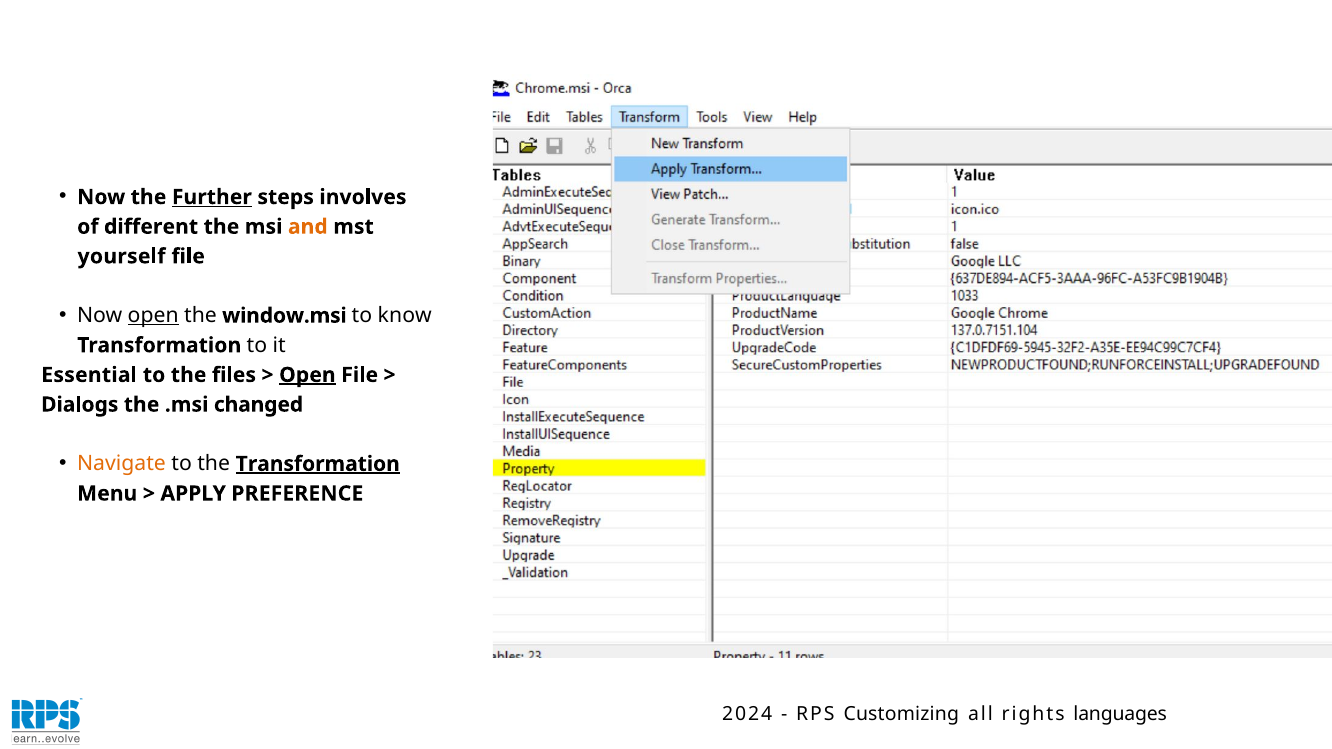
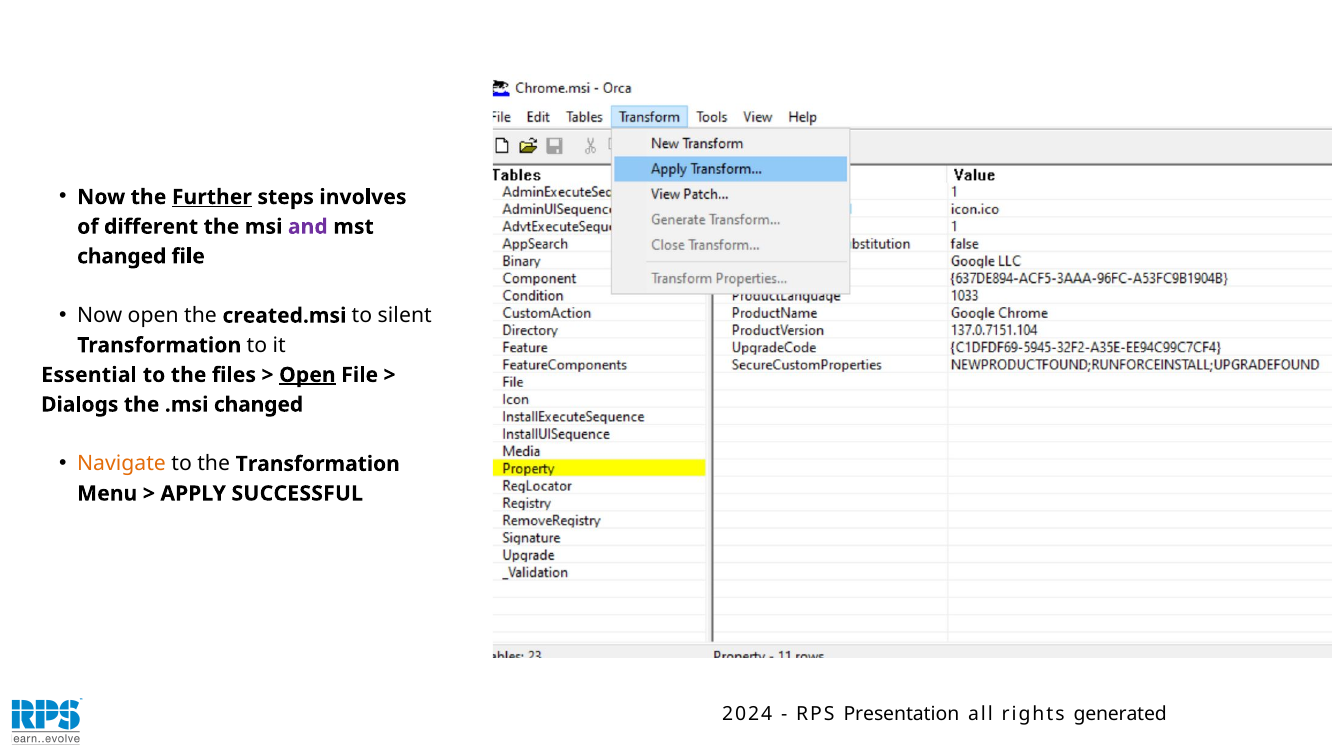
and colour: orange -> purple (308, 227)
yourself: yourself -> changed (122, 256)
open underline: present -> none (153, 316)
window.msi: window.msi -> created.msi (284, 316)
know: know -> silent (405, 316)
Transformation underline: present -> none (318, 464)
PREFERENCE: PREFERENCE -> SUCCESSFUL (297, 494)
Customizing: Customizing -> Presentation (901, 715)
languages: languages -> generated (1120, 715)
